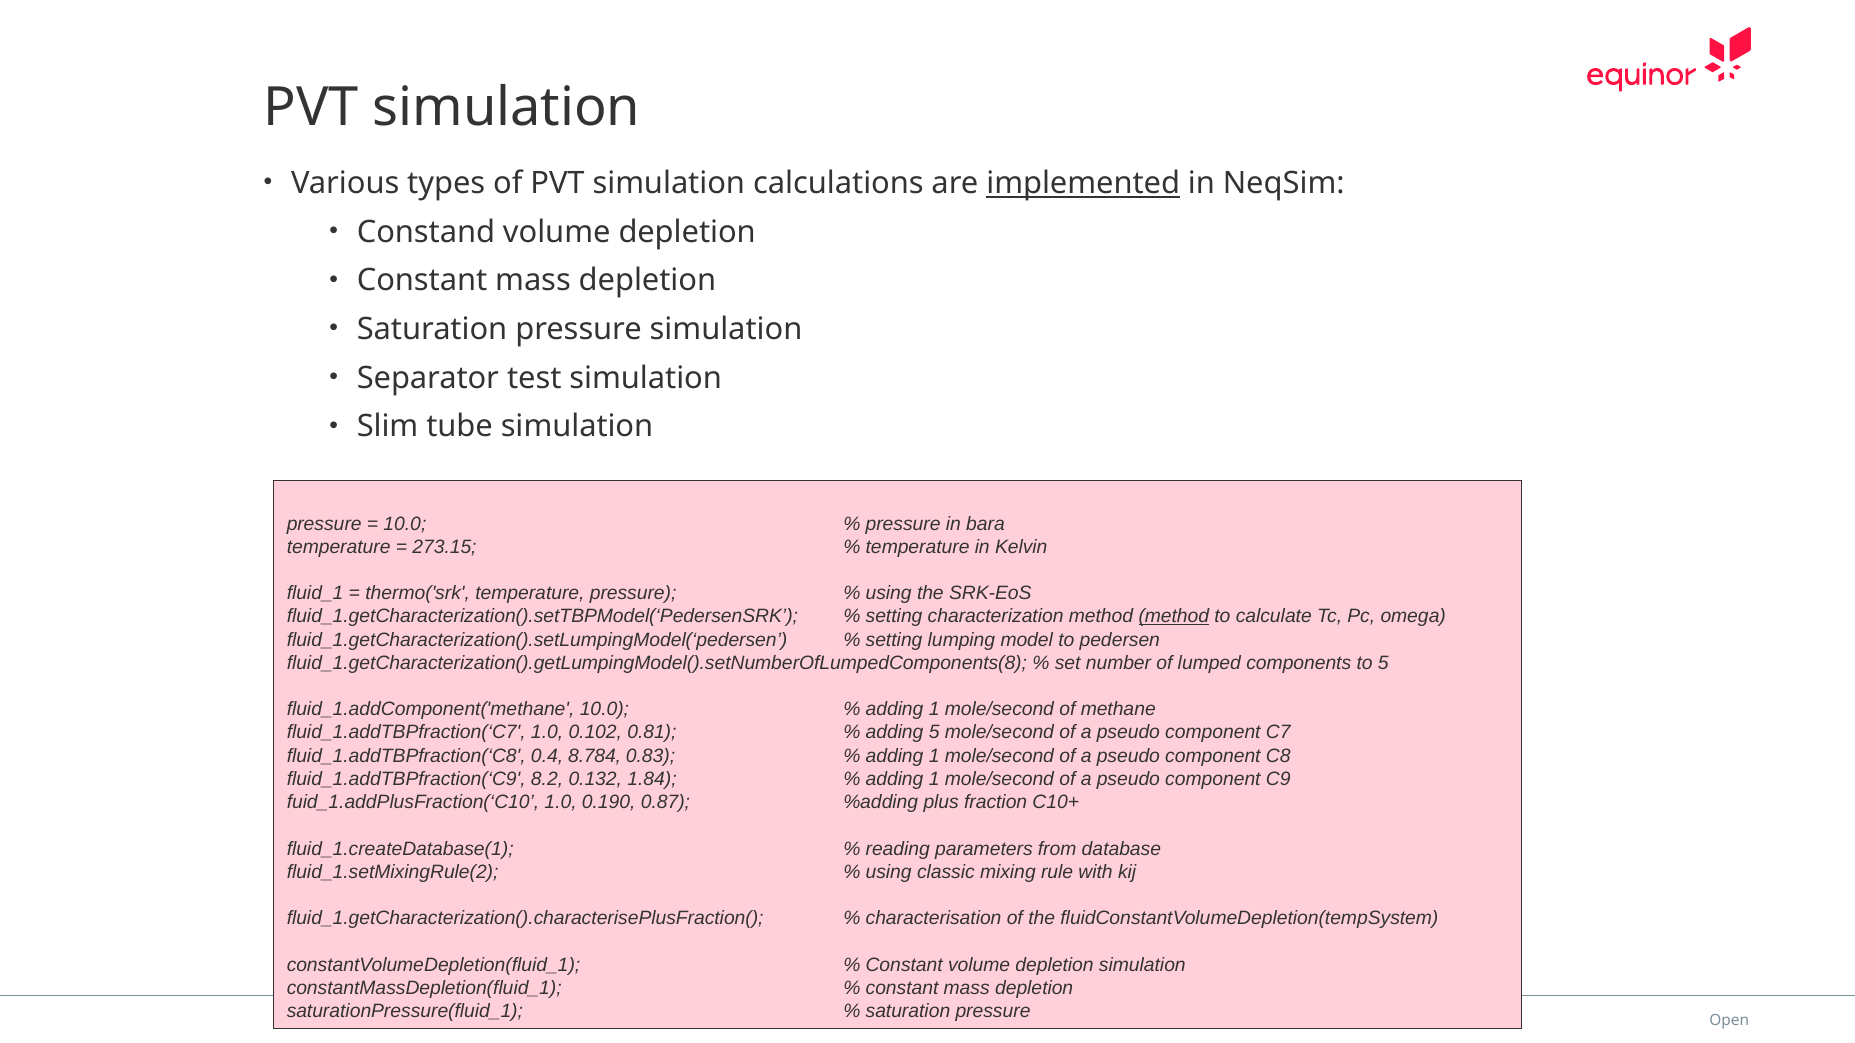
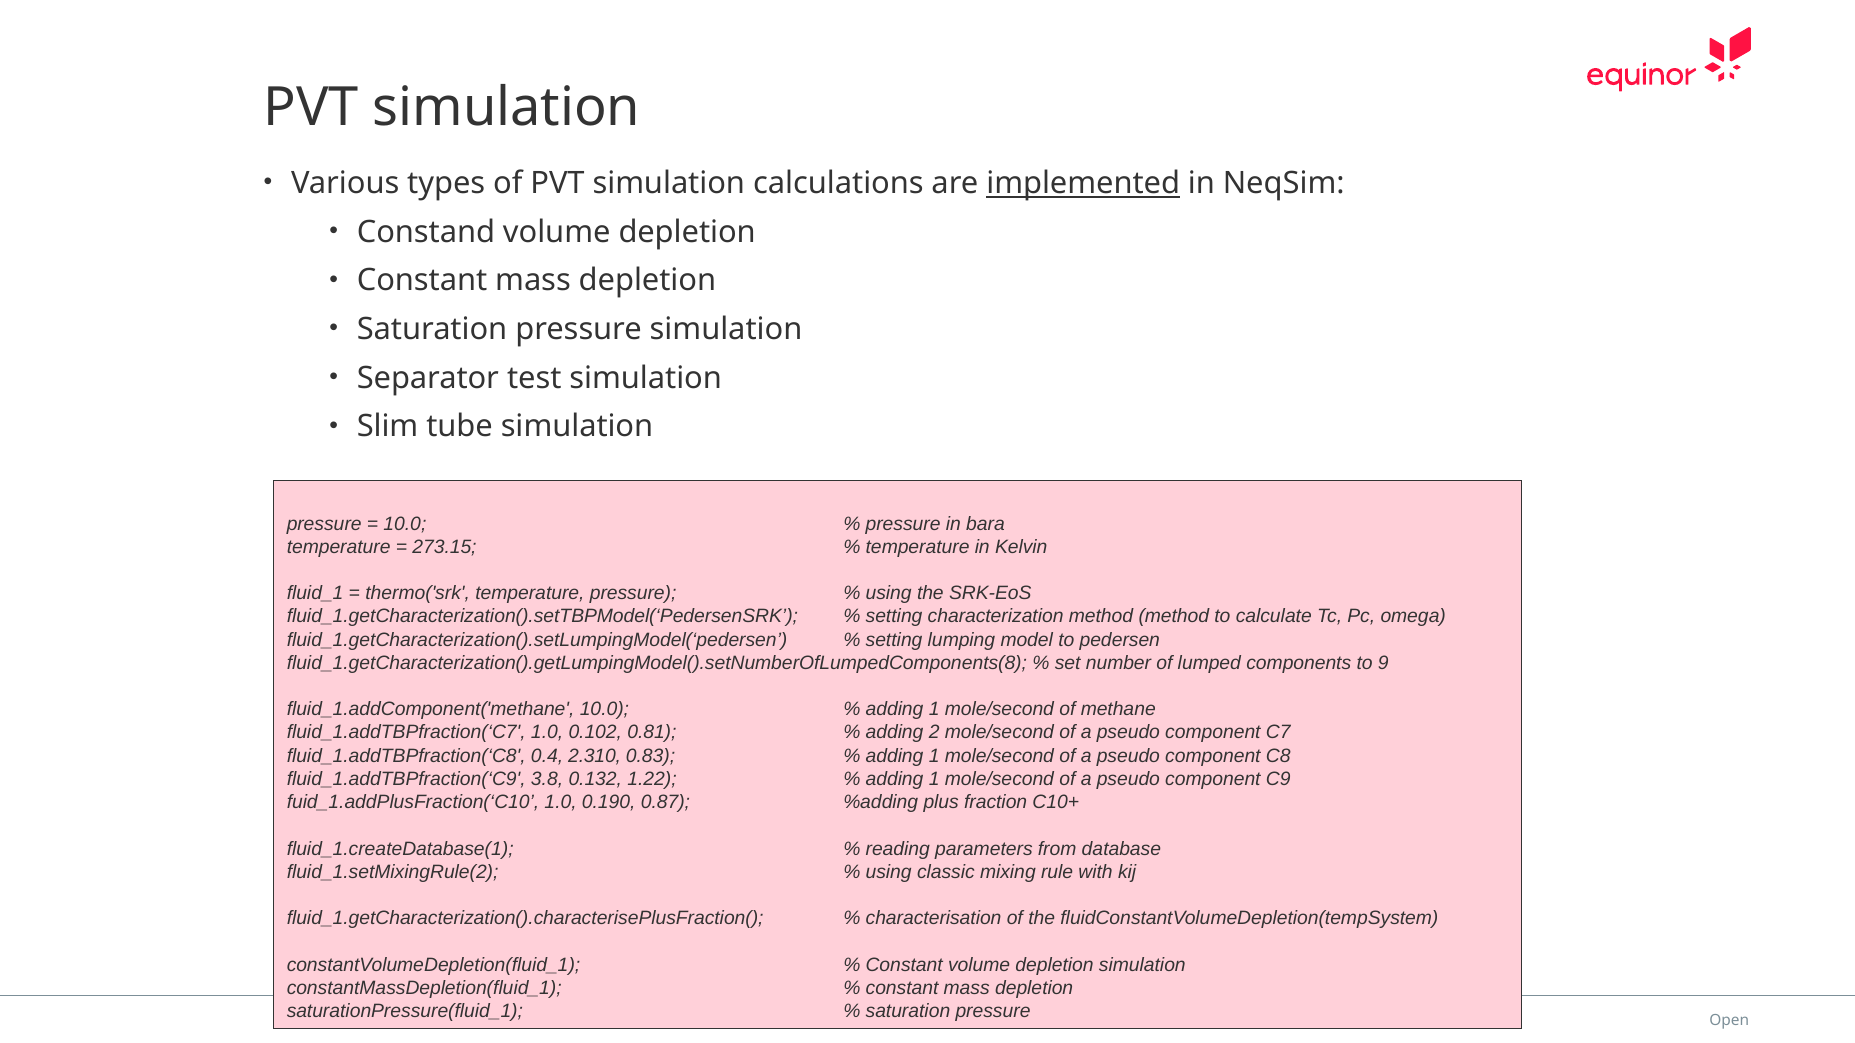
method underline: present -> none (1174, 617)
to 5: 5 -> 9 (1383, 663)
adding 5: 5 -> 2 (934, 733)
8.784: 8.784 -> 2.310 (595, 756)
8.2: 8.2 -> 3.8 (547, 779)
1.84: 1.84 -> 1.22 (652, 779)
